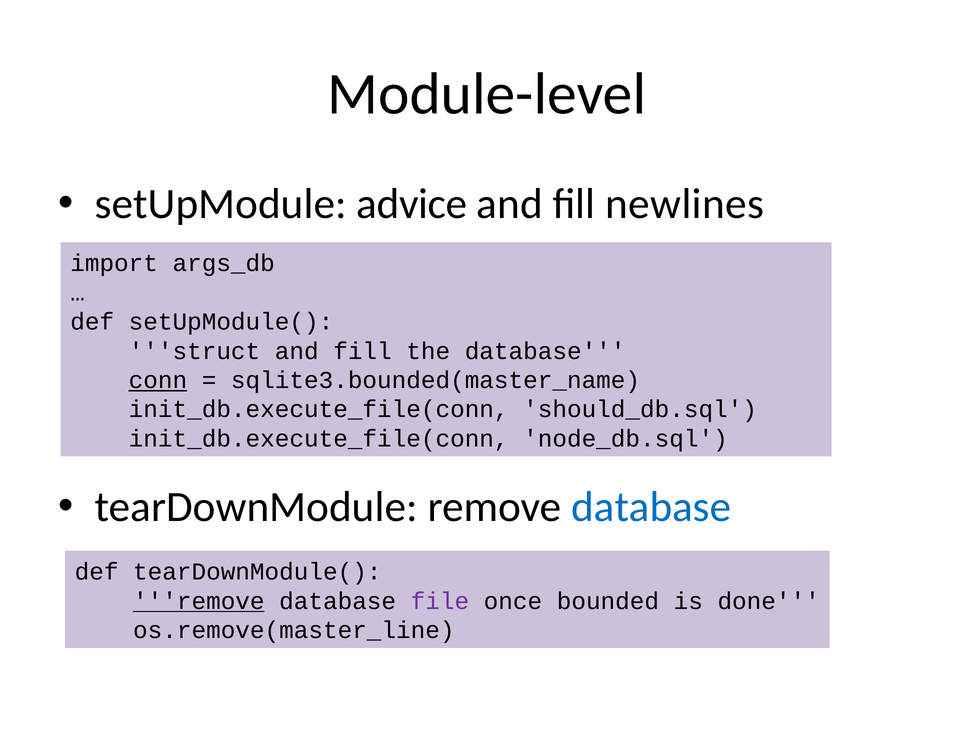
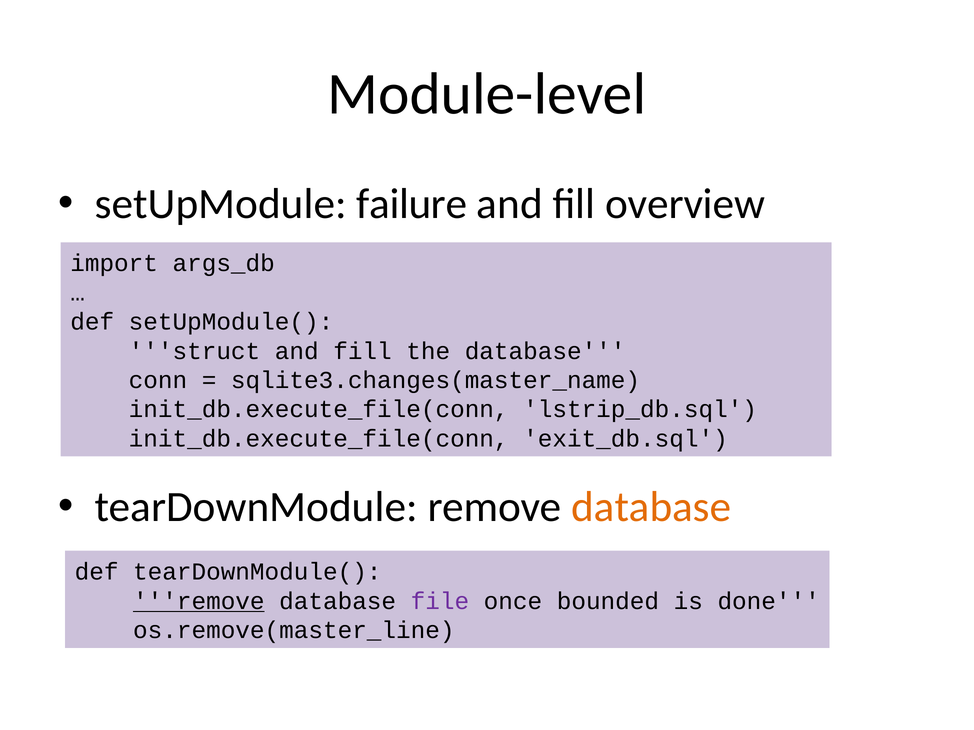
advice: advice -> failure (412, 204)
newlines: newlines -> overview (685, 204)
conn underline: present -> none (158, 380)
sqlite3.bounded(master_name: sqlite3.bounded(master_name -> sqlite3.changes(master_name (436, 380)
should_db.sql: should_db.sql -> lstrip_db.sql (640, 410)
node_db.sql: node_db.sql -> exit_db.sql (625, 439)
database colour: blue -> orange (651, 507)
